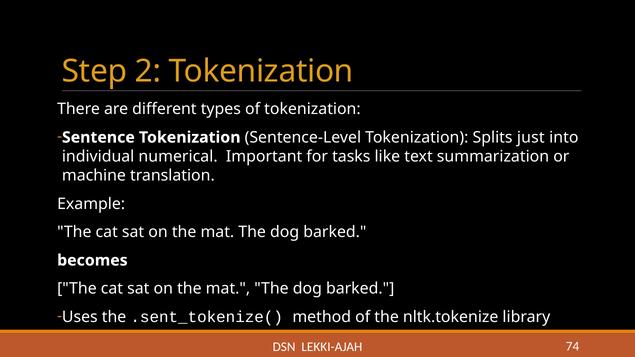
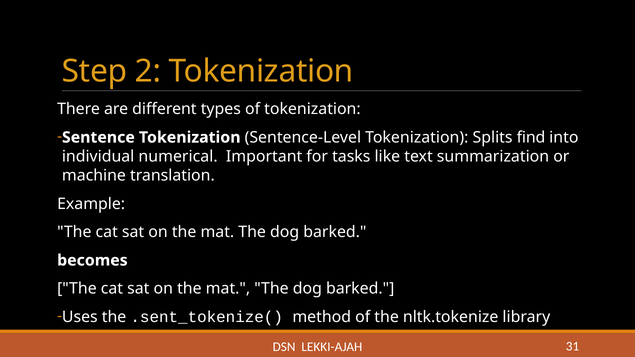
just: just -> find (531, 137)
74: 74 -> 31 (573, 347)
